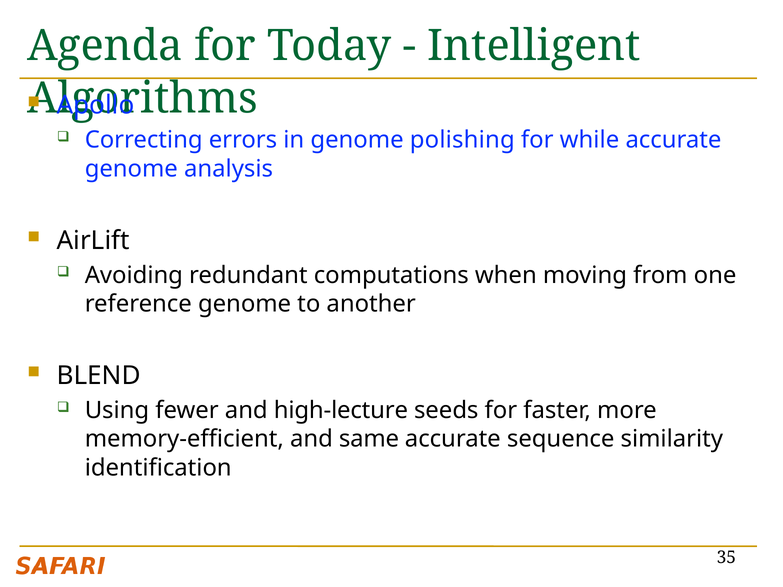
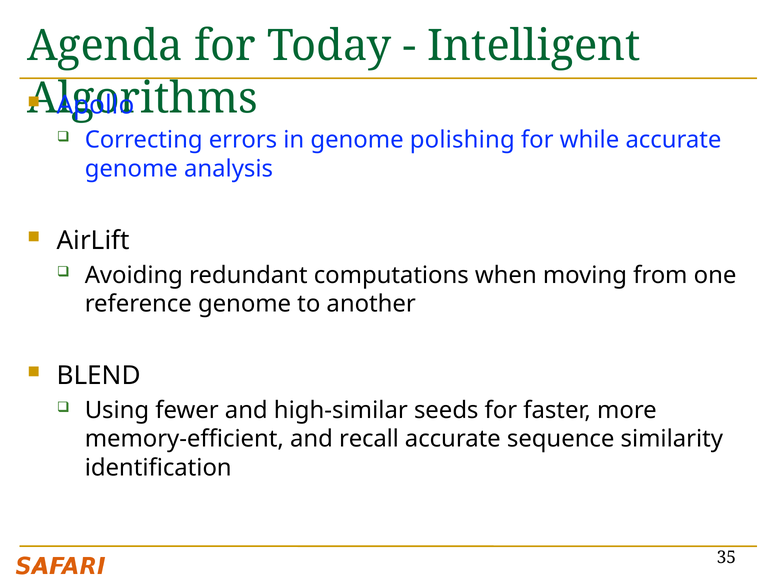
high-lecture: high-lecture -> high-similar (341, 410)
same: same -> recall (369, 439)
